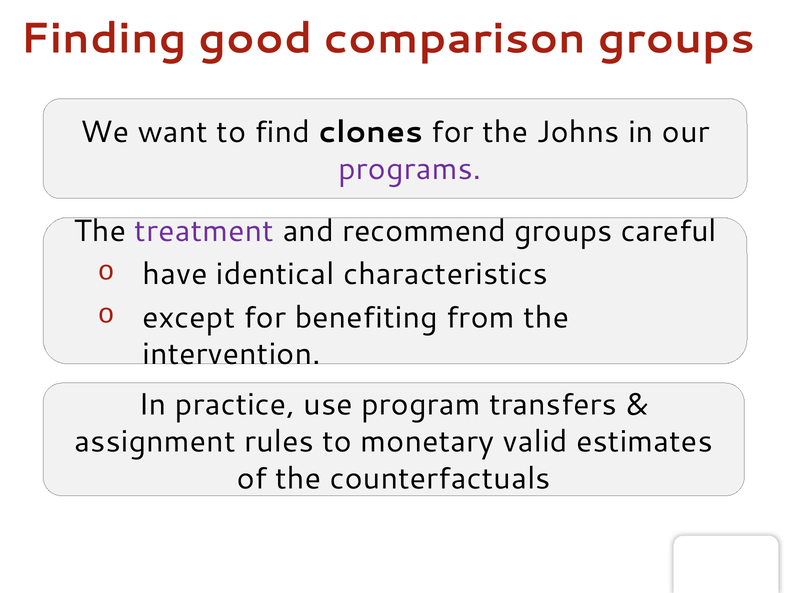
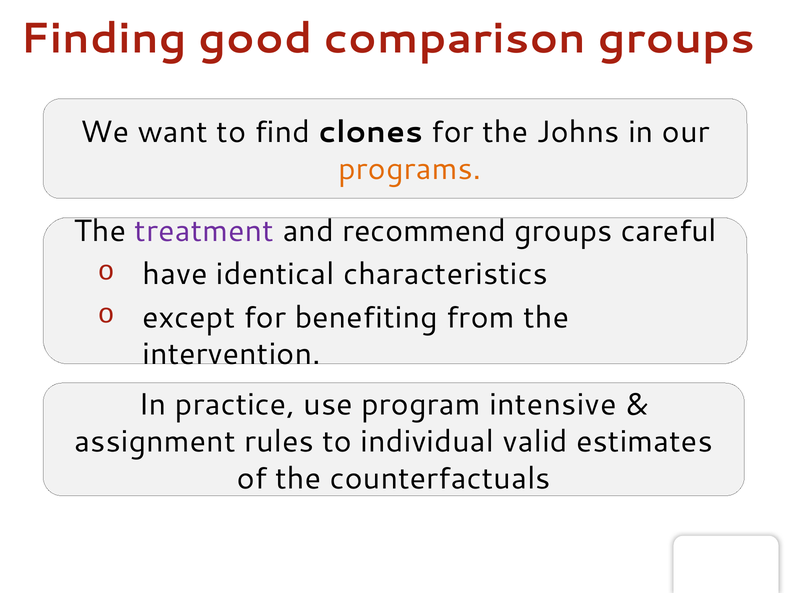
programs colour: purple -> orange (410, 169)
transfers: transfers -> intensive (553, 405)
monetary: monetary -> individual (427, 442)
